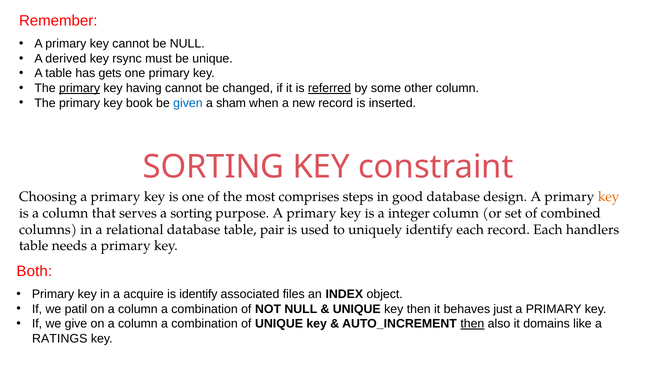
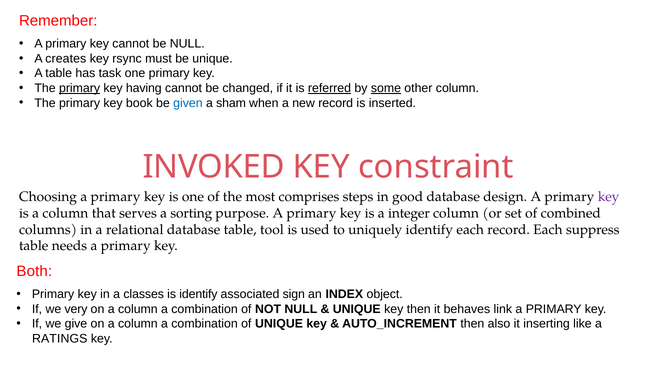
derived: derived -> creates (66, 59)
gets: gets -> task (110, 73)
some underline: none -> present (386, 88)
SORTING: SORTING -> INVOKED (214, 167)
key colour: orange -> purple (609, 196)
pair: pair -> tool (272, 229)
handlers: handlers -> suppress (593, 229)
acquire: acquire -> classes (144, 294)
files: files -> sign (294, 294)
patil: patil -> very (76, 309)
just: just -> link (503, 309)
then underline: present -> none (472, 323)
domains: domains -> inserting (547, 323)
